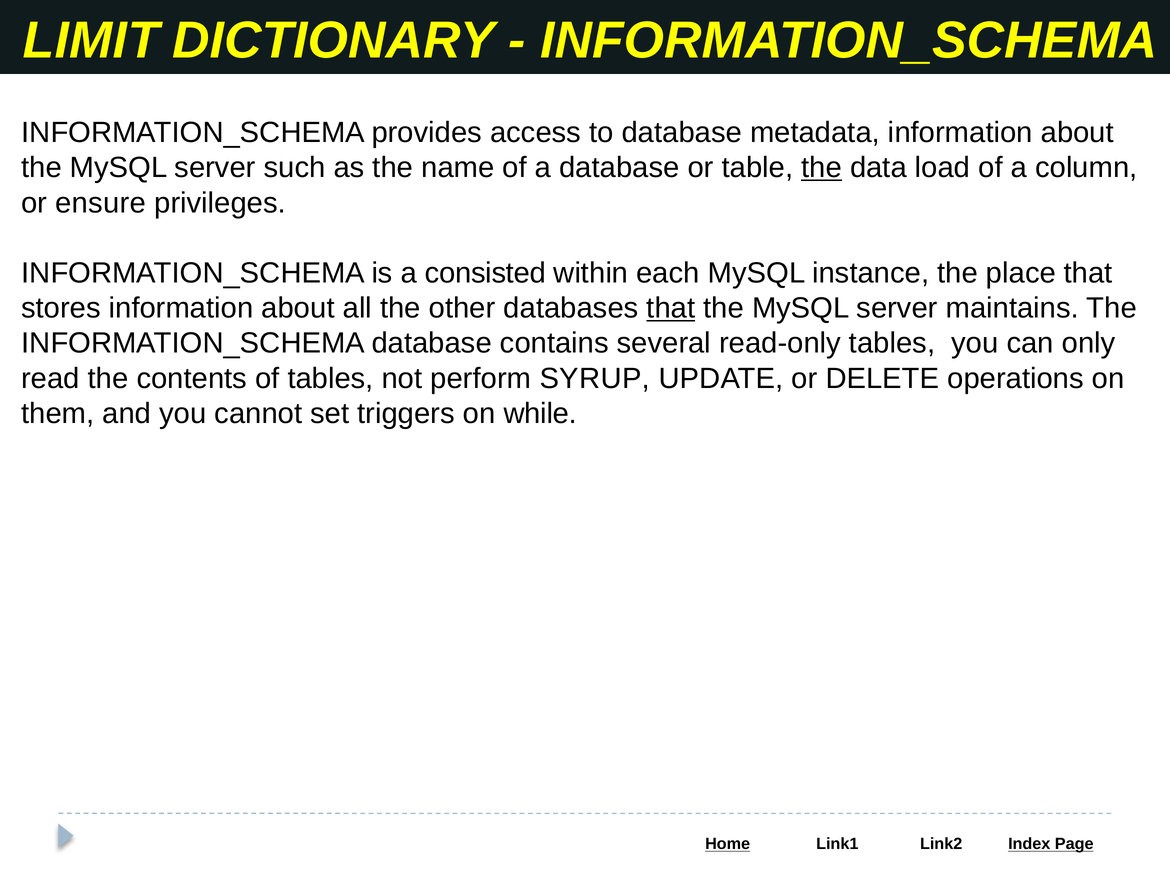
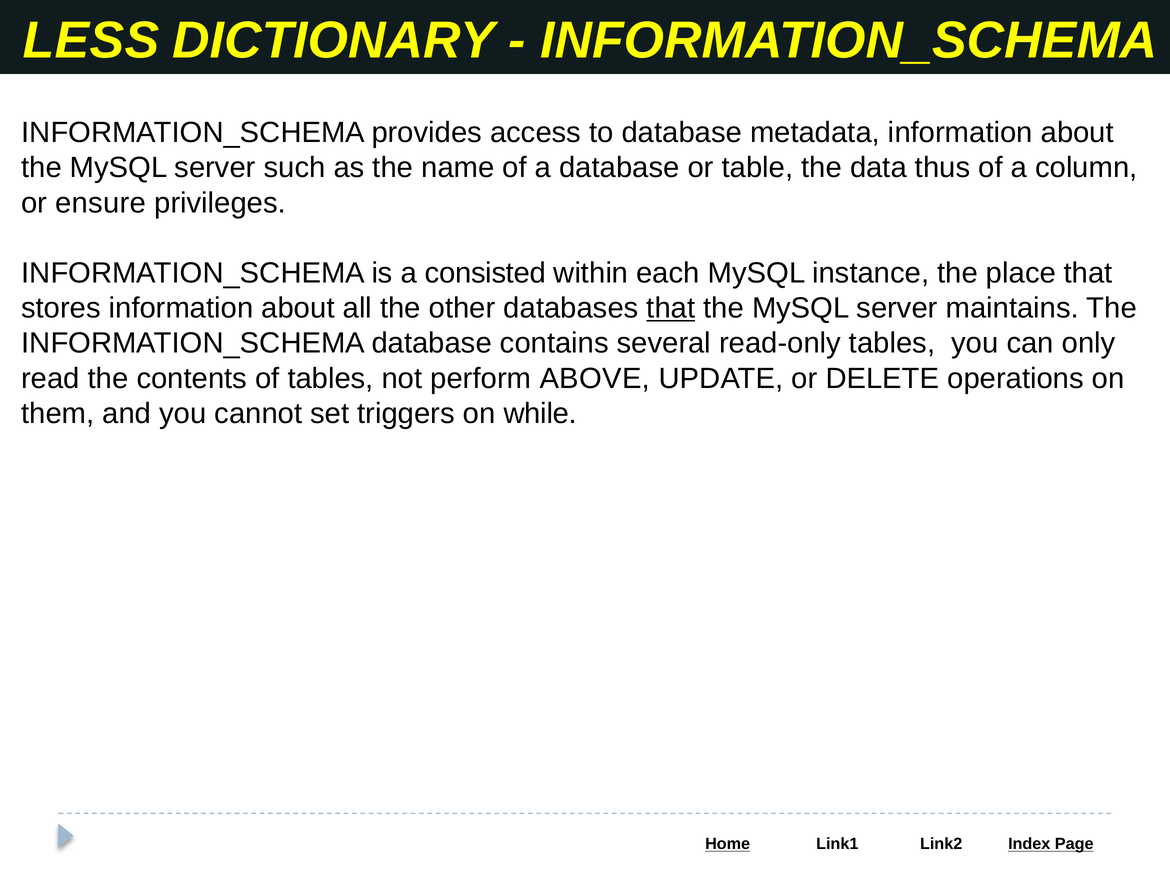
LIMIT: LIMIT -> LESS (91, 41)
the underline: present -> none (822, 168)
load: load -> thus (943, 168)
SYRUP: SYRUP -> ABOVE (595, 378)
